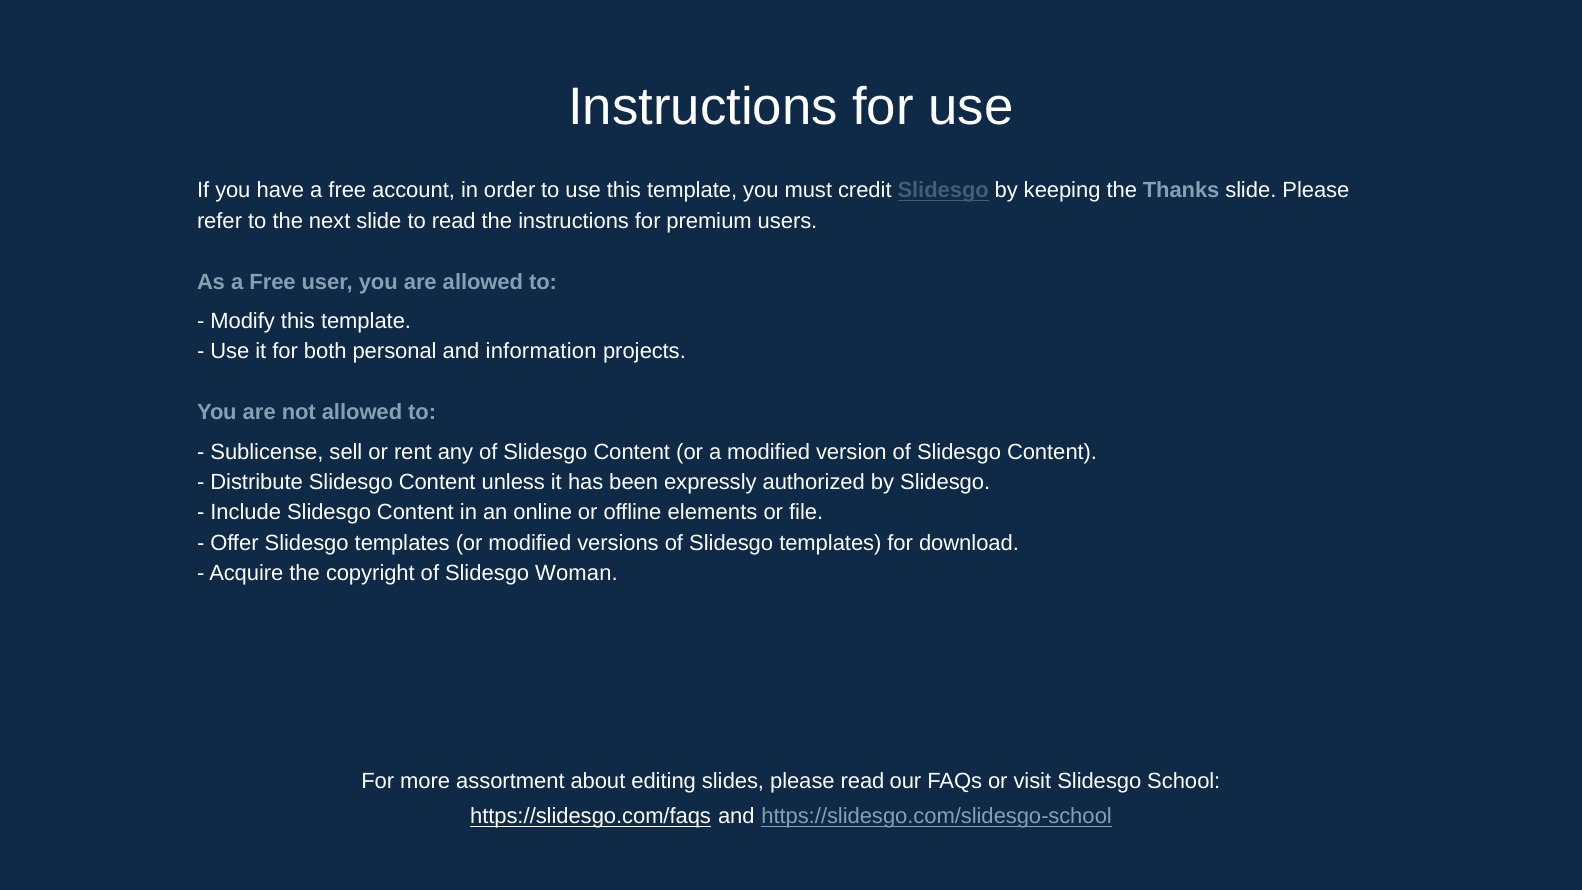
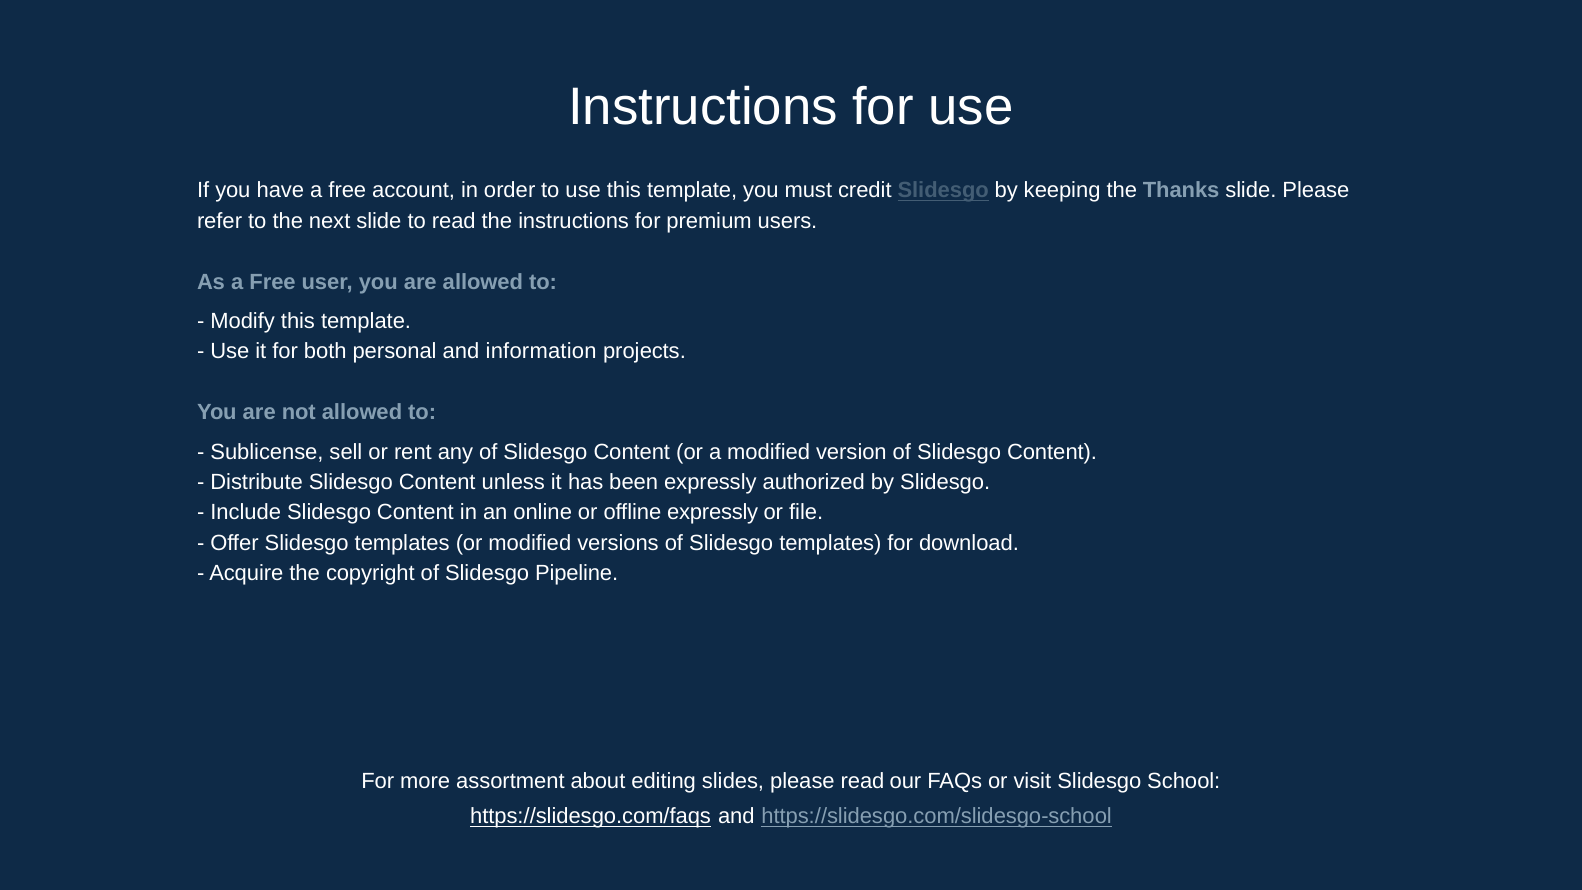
offline elements: elements -> expressly (713, 512)
Woman: Woman -> Pipeline (577, 573)
